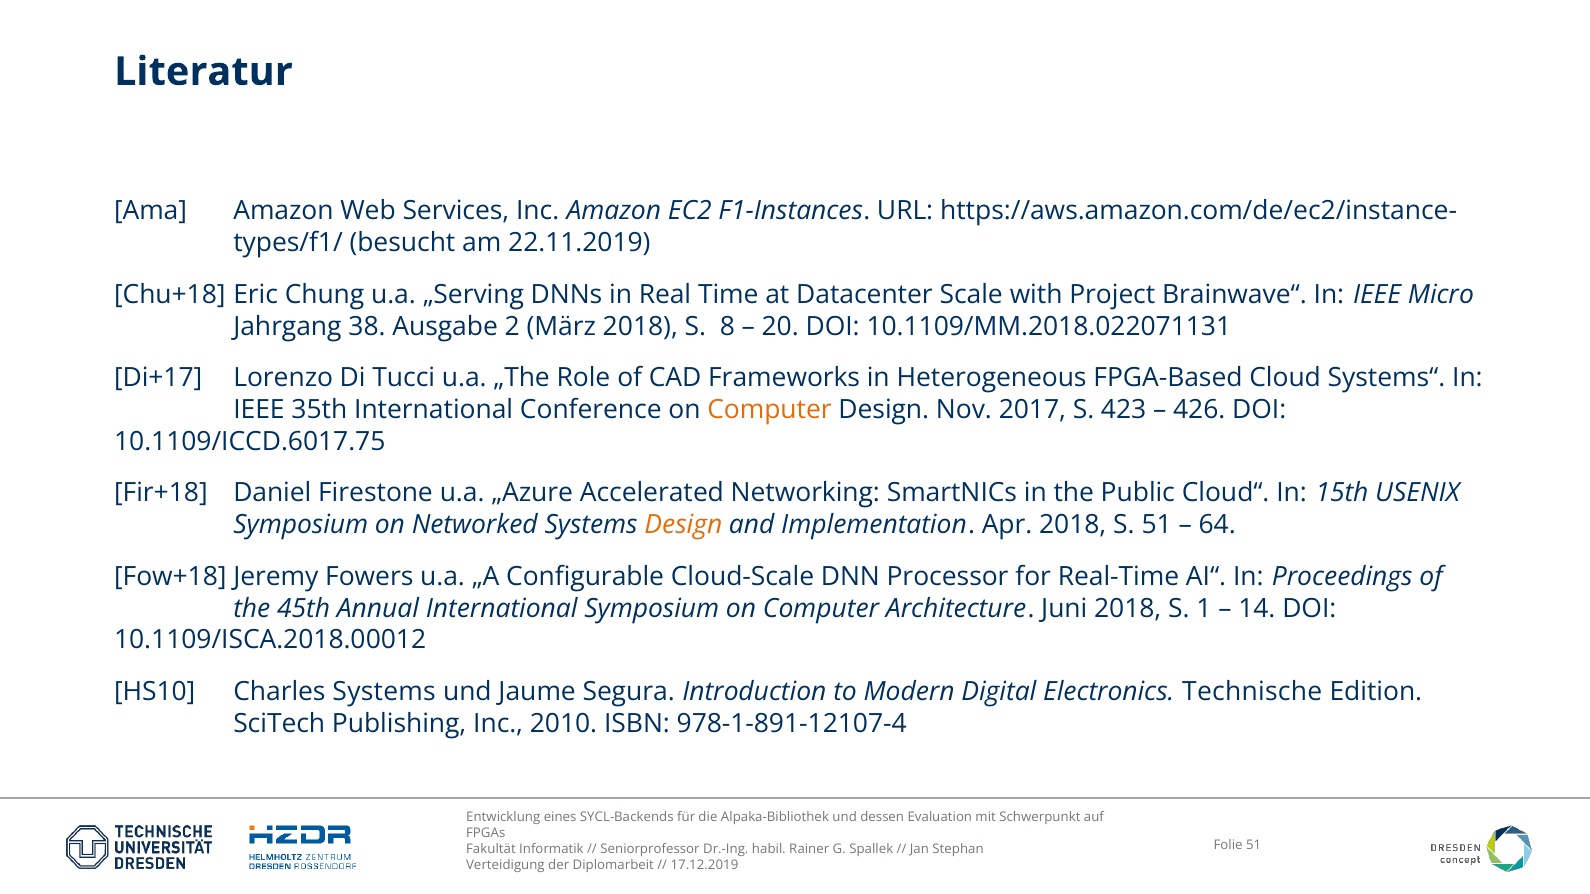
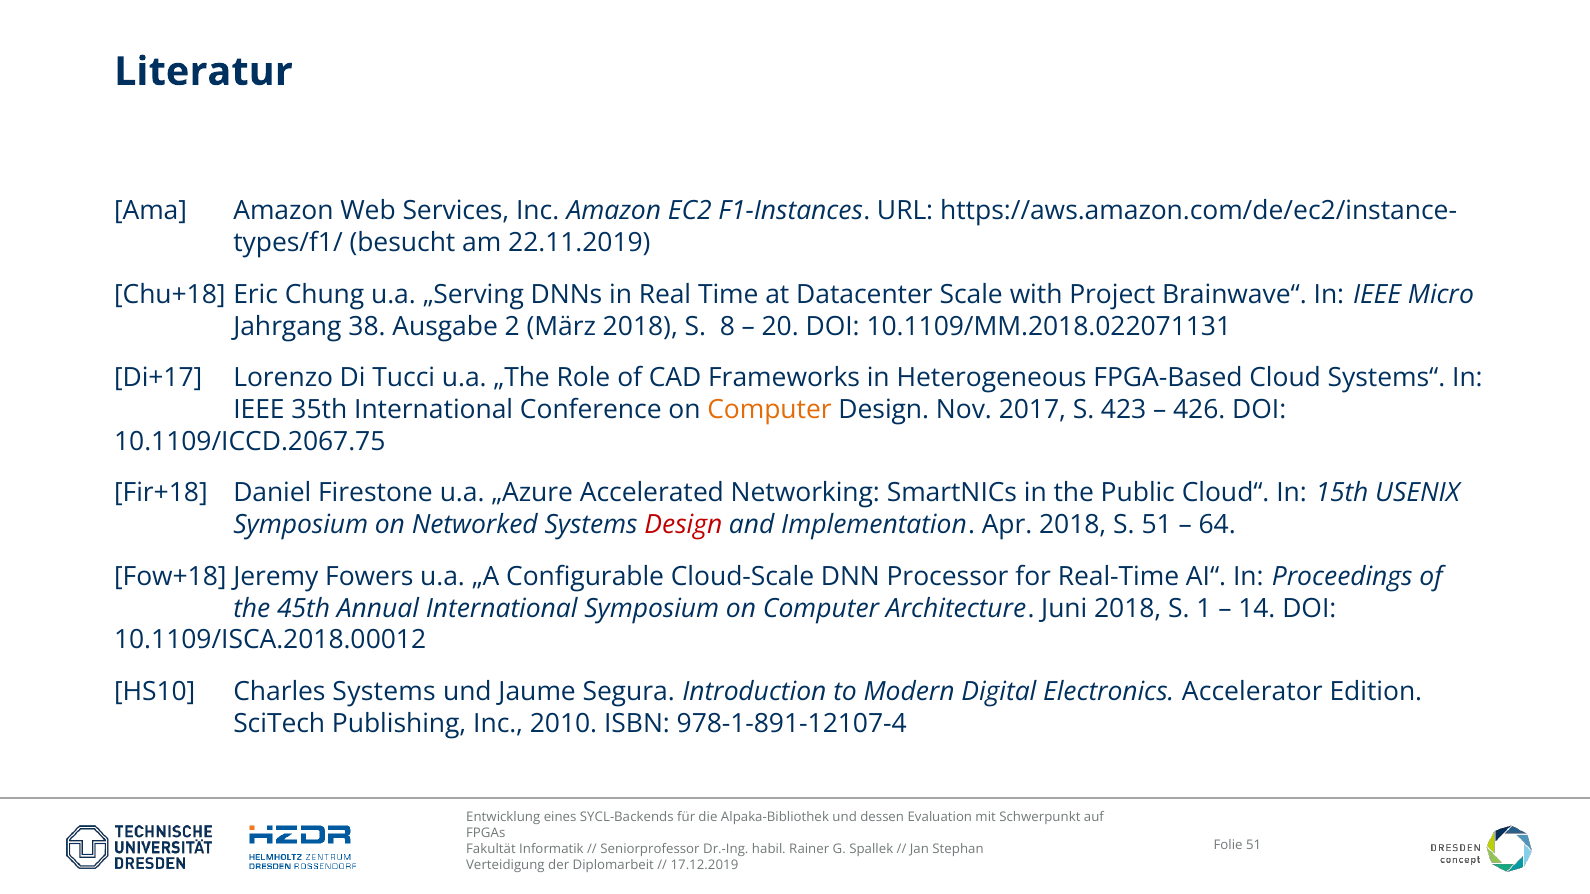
10.1109/ICCD.6017.75: 10.1109/ICCD.6017.75 -> 10.1109/ICCD.2067.75 (250, 442)
Design colour: orange -> red (683, 525)
Technische: Technische -> Accelerator (1252, 692)
